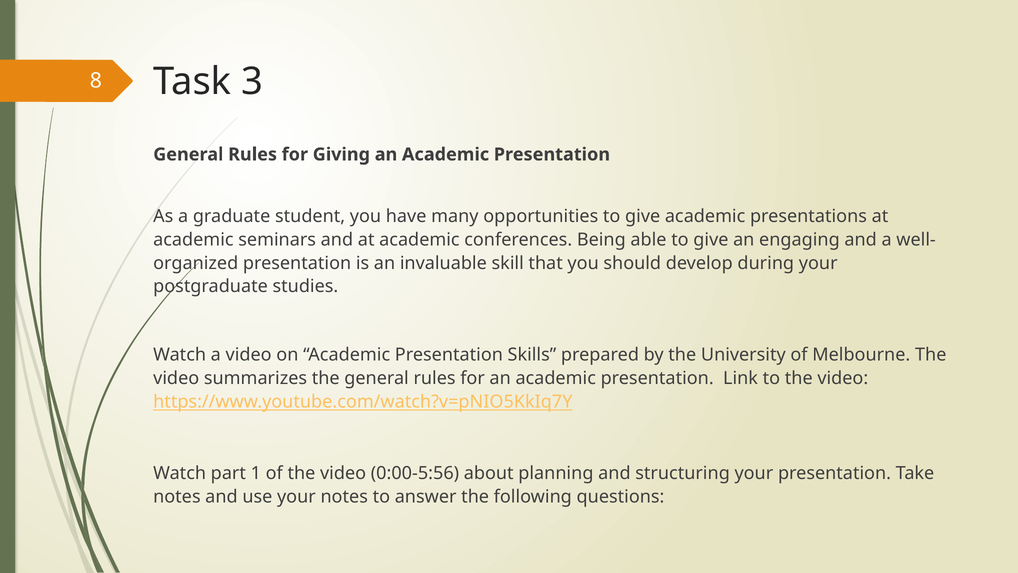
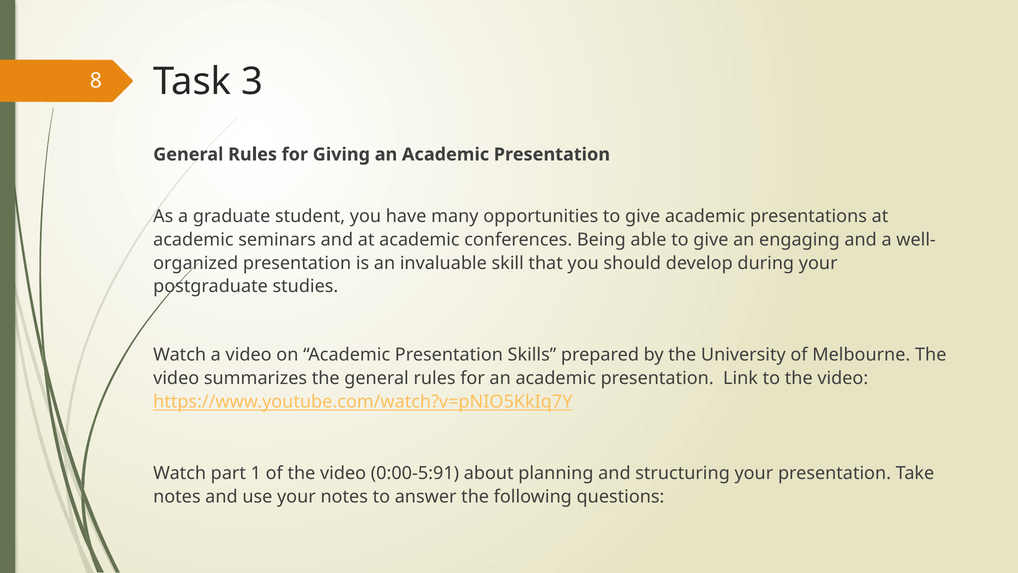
0:00-5:56: 0:00-5:56 -> 0:00-5:91 (415, 473)
